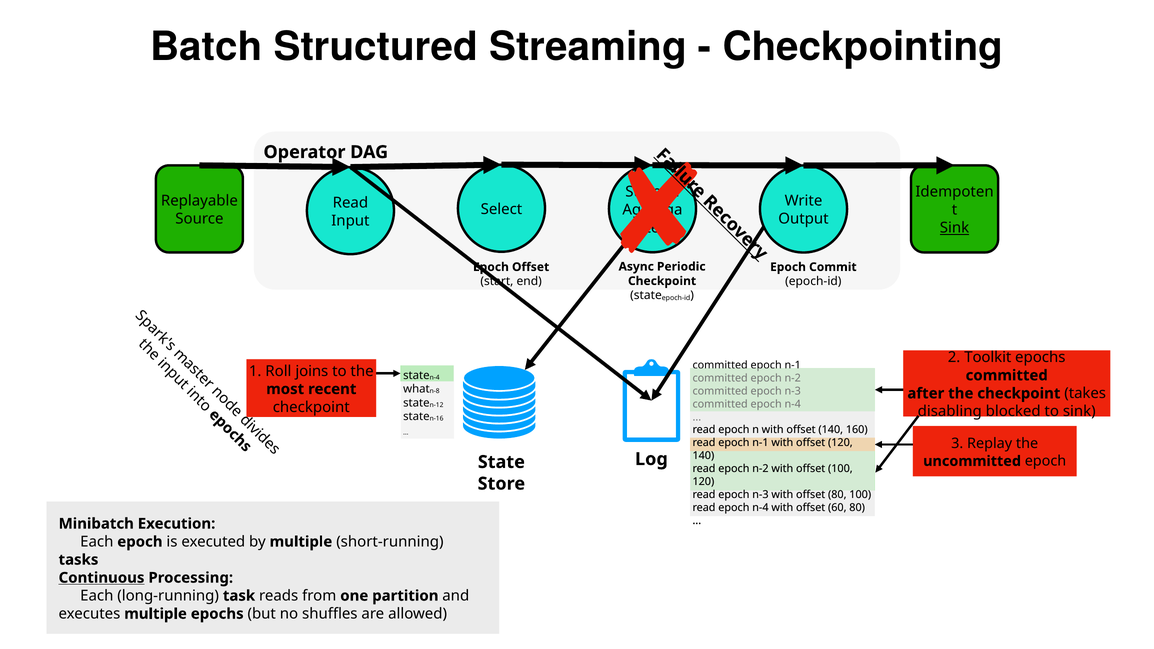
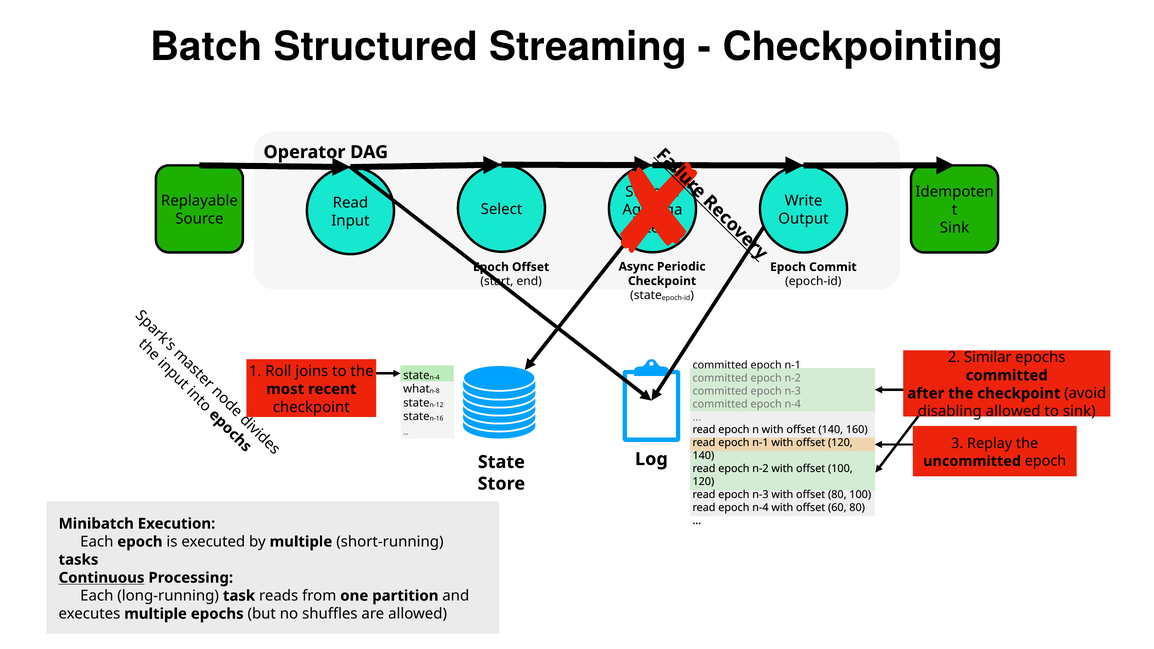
Sink underline: present -> none (955, 228)
Toolkit: Toolkit -> Similar (988, 357)
takes: takes -> avoid (1085, 393)
disabling blocked: blocked -> allowed (1013, 412)
